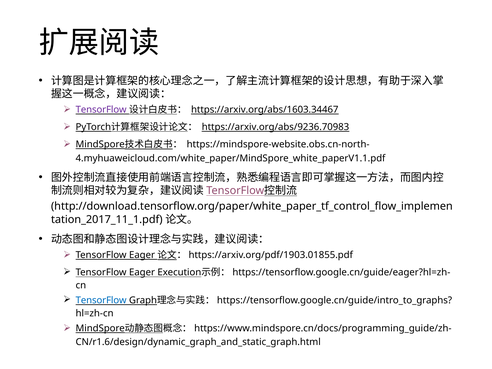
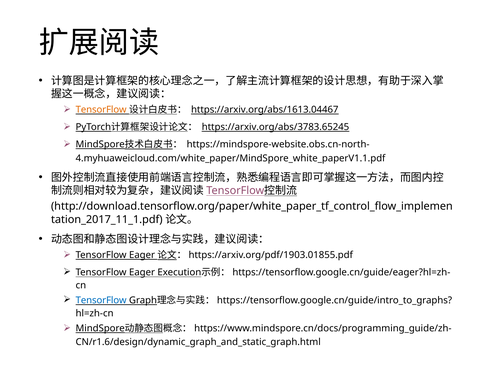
TensorFlow colour: purple -> orange (101, 110)
https://arxiv.org/abs/1603.34467: https://arxiv.org/abs/1603.34467 -> https://arxiv.org/abs/1613.04467 (265, 110)
https://arxiv.org/abs/9236.70983: https://arxiv.org/abs/9236.70983 -> https://arxiv.org/abs/3783.65245 (275, 127)
